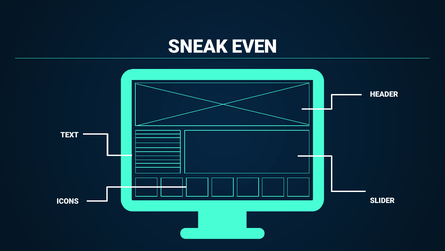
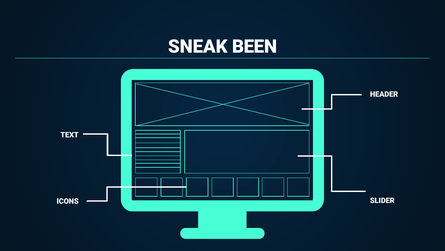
EVEN: EVEN -> BEEN (255, 47)
